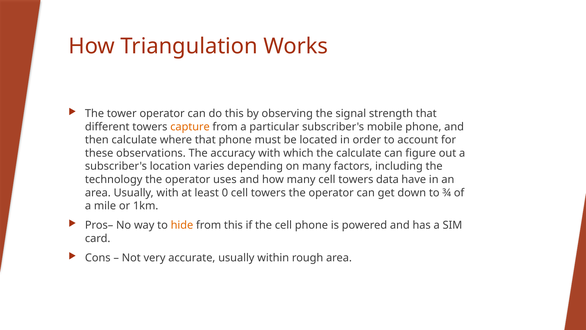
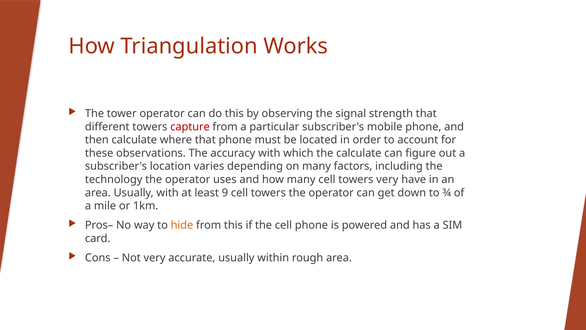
capture colour: orange -> red (190, 127)
towers data: data -> very (387, 179)
0: 0 -> 9 (225, 193)
